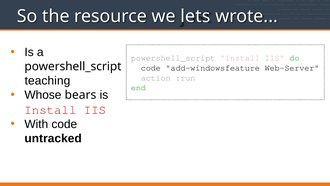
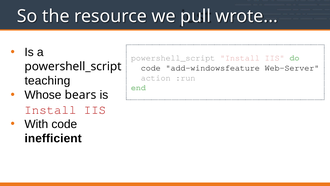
lets: lets -> pull (196, 16)
untracked: untracked -> inefficient (53, 138)
